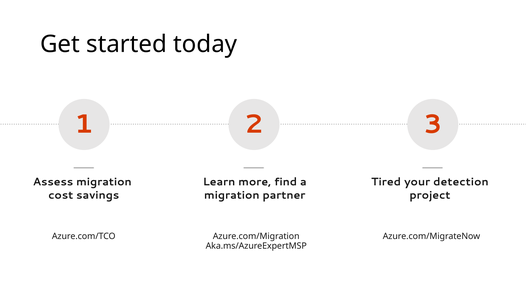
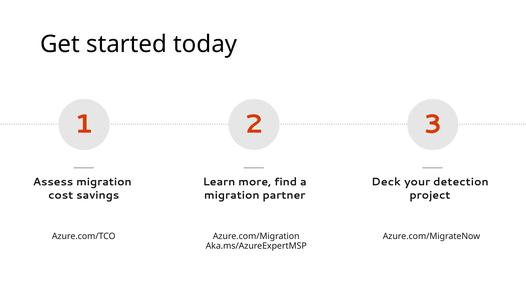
Tired: Tired -> Deck (386, 182)
